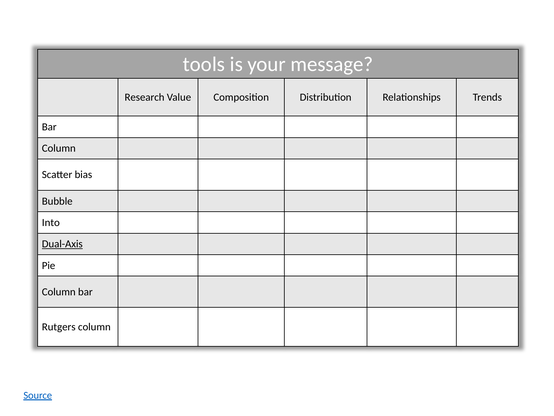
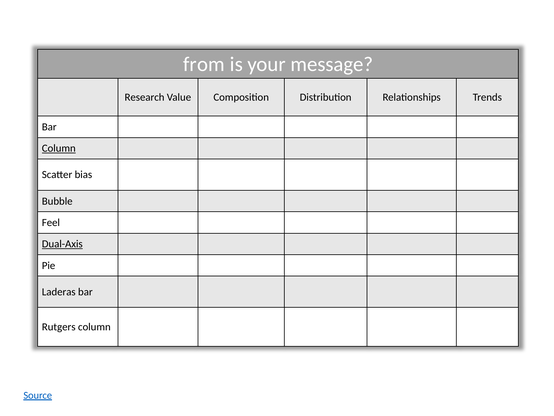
tools: tools -> from (204, 64)
Column underline: none -> present (59, 148)
Into: Into -> Feel (51, 222)
Column: Column -> Laderas (59, 292)
